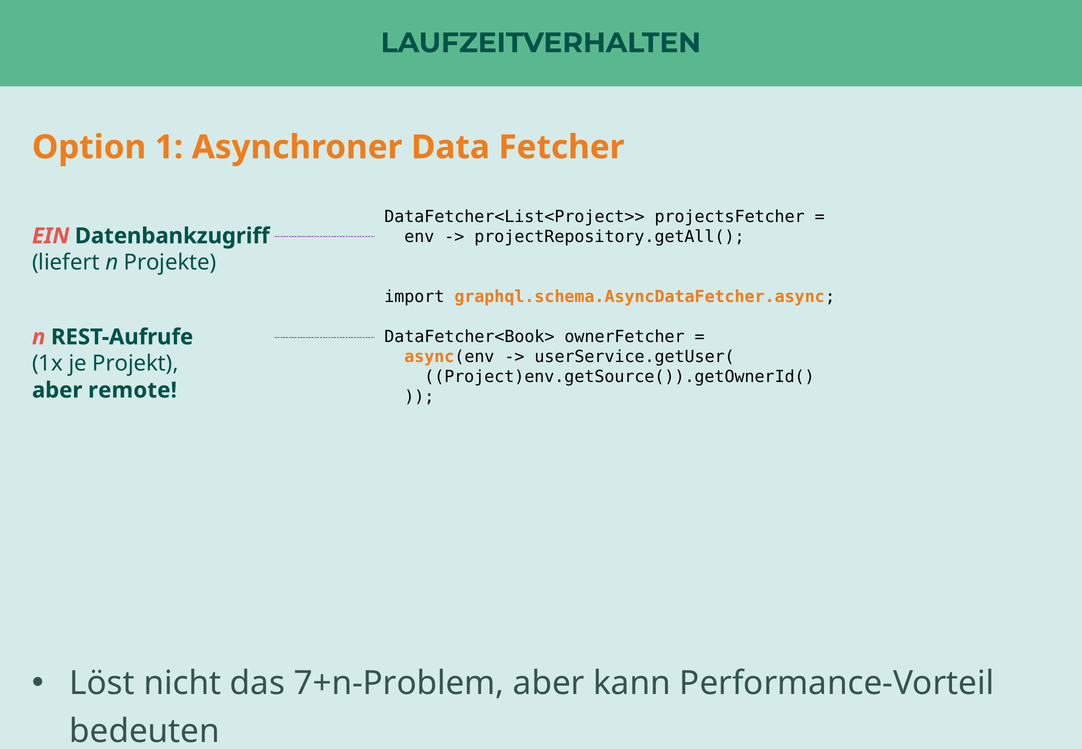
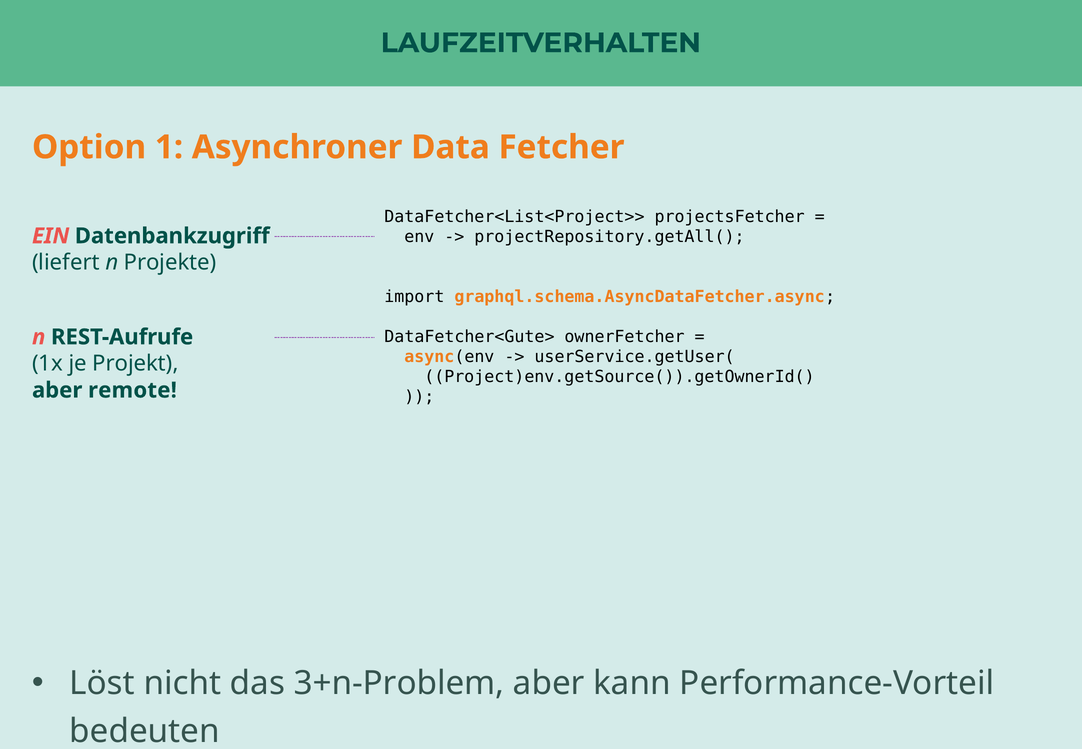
DataFetcher<Book>: DataFetcher<Book> -> DataFetcher<Gute> (469, 337)
7+n-Problem: 7+n-Problem -> 3+n-Problem (399, 684)
